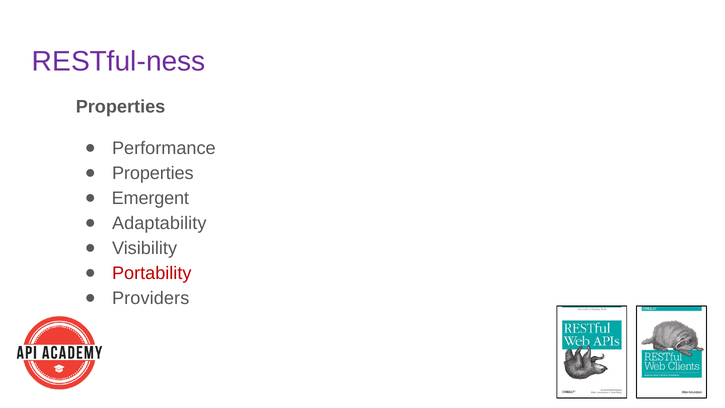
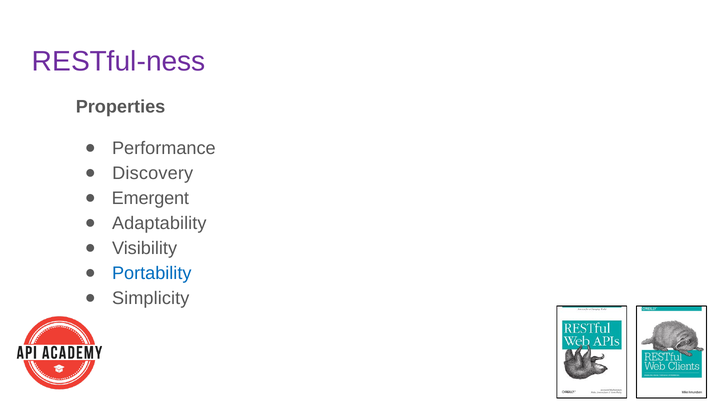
Properties: Properties -> Discovery (153, 173)
Portability colour: red -> blue (152, 273)
Providers: Providers -> Simplicity (151, 298)
